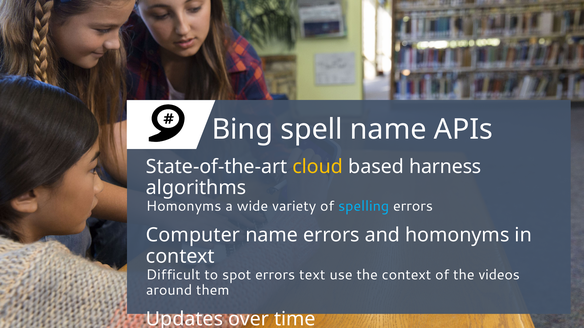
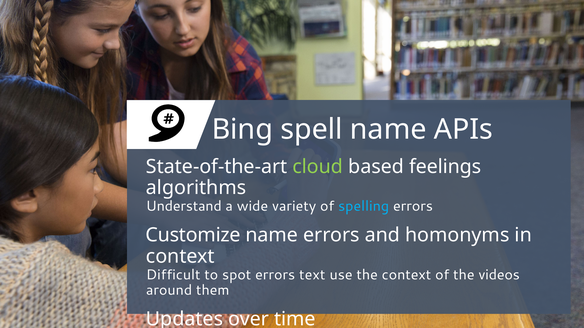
cloud colour: yellow -> light green (318, 167)
harness: harness -> feelings (445, 167)
Homonyms: Homonyms -> Understand (184, 206)
Computer: Computer -> Customize (193, 236)
